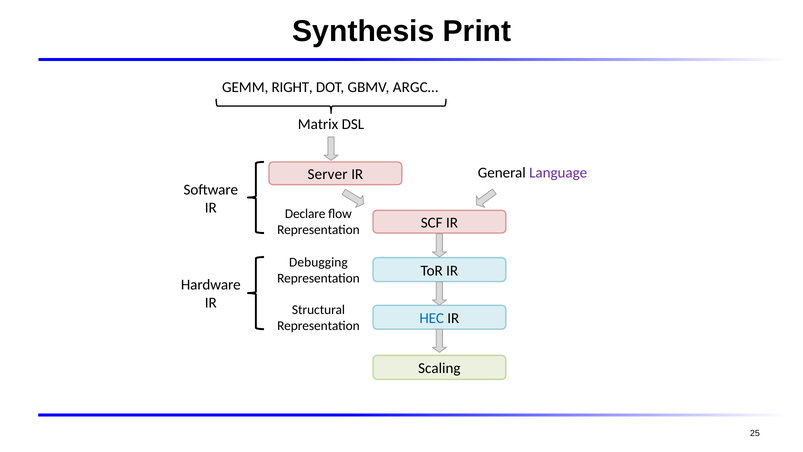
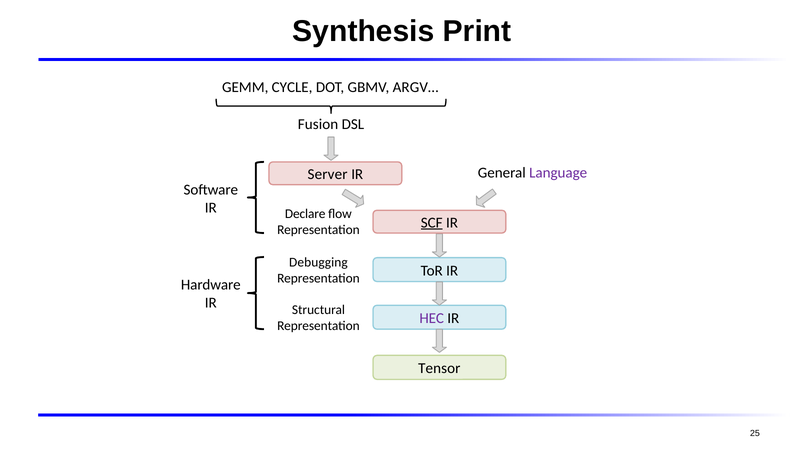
RIGHT: RIGHT -> CYCLE (292, 87)
ARGC…: ARGC… -> ARGV… (416, 87)
Matrix: Matrix -> Fusion (318, 124)
SCF underline: none -> present (432, 223)
HEC colour: blue -> purple (432, 318)
Scaling: Scaling -> Tensor (439, 368)
